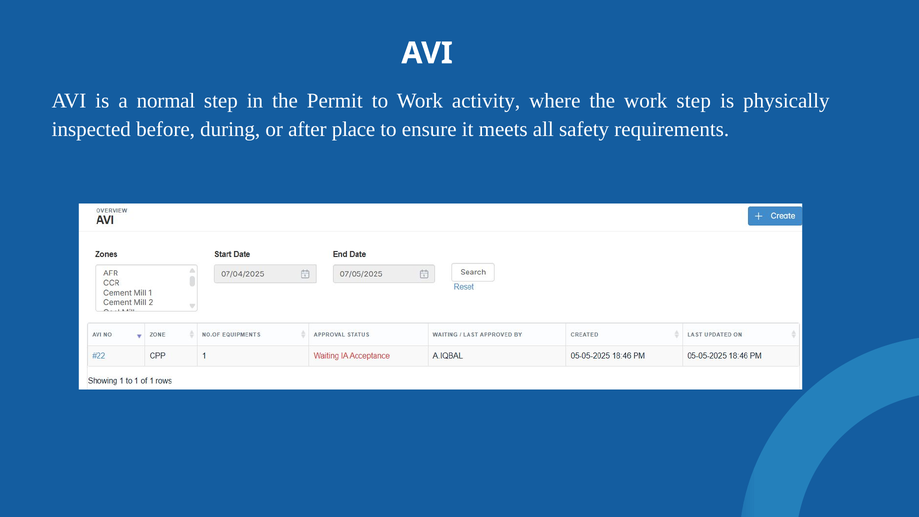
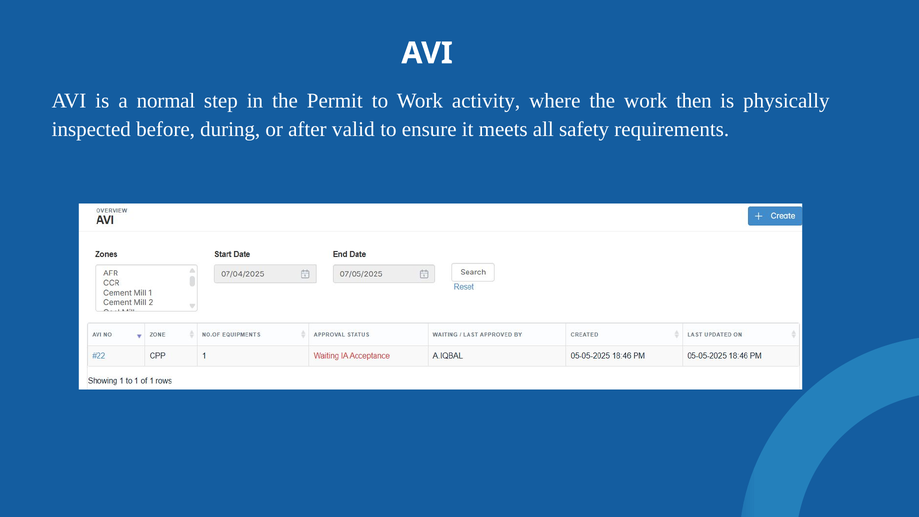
work step: step -> then (694, 101)
place: place -> valid (353, 130)
